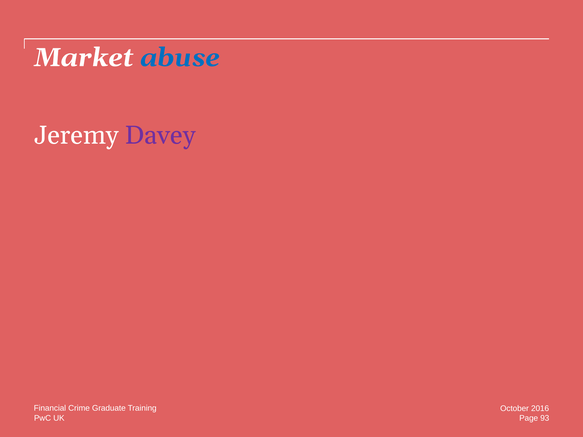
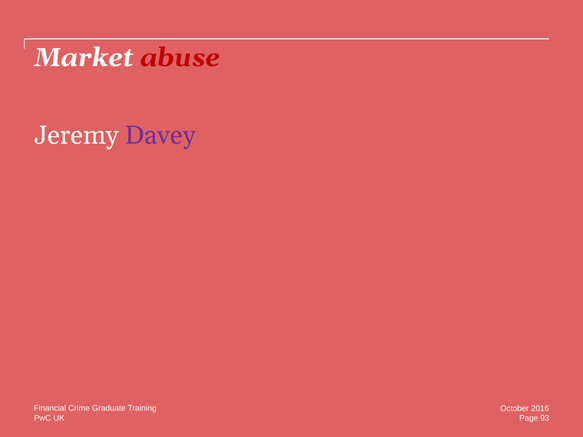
abuse colour: blue -> red (180, 58)
